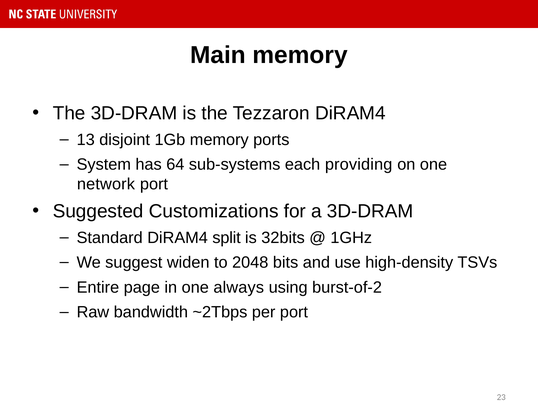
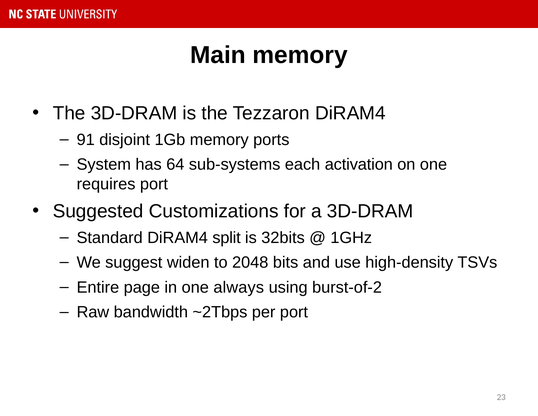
13: 13 -> 91 (86, 140)
providing: providing -> activation (359, 164)
network: network -> requires (106, 184)
